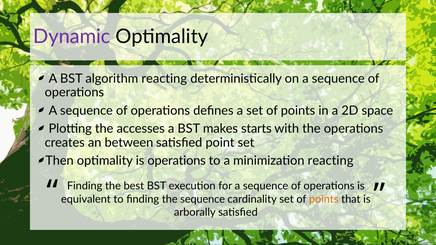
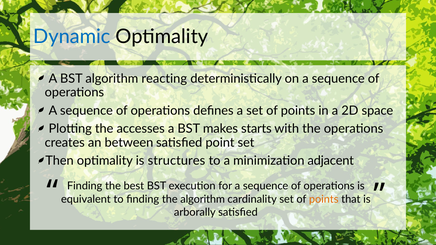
Dynamic colour: purple -> blue (72, 37)
is operations: operations -> structures (176, 161)
minimization reacting: reacting -> adjacent (331, 161)
the sequence: sequence -> algorithm (203, 199)
